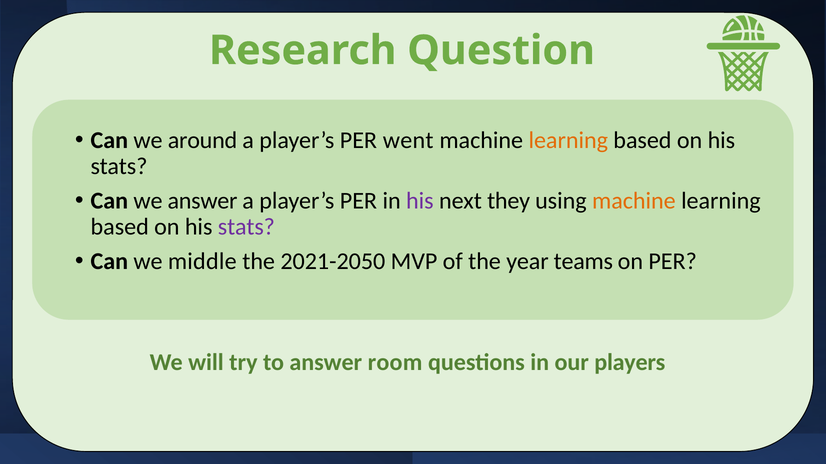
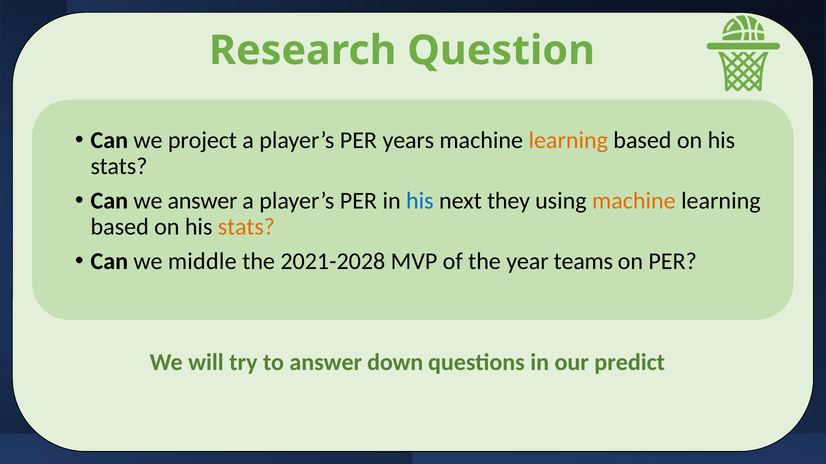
around: around -> project (202, 141)
went: went -> years (408, 141)
his colour: purple -> blue (420, 201)
stats colour: purple -> orange (246, 227)
2021-2050: 2021-2050 -> 2021-2028 (333, 262)
room: room -> down (395, 363)
players: players -> predict (630, 363)
